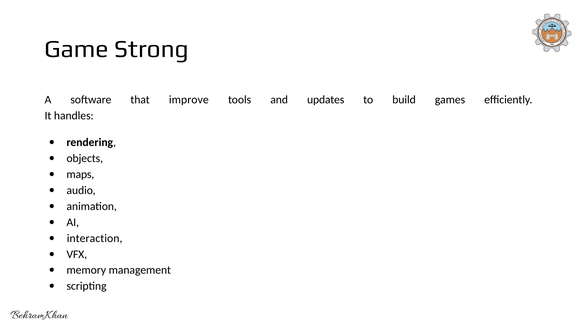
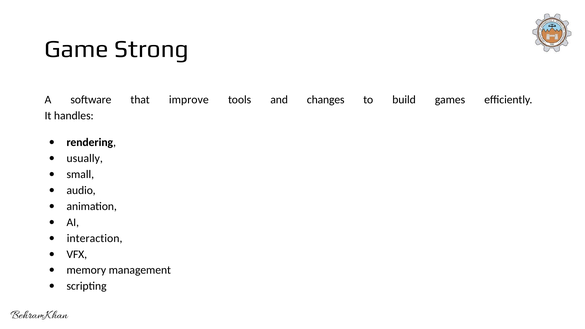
updates: updates -> changes (326, 100)
objects: objects -> usually (85, 158)
maps: maps -> small (80, 174)
